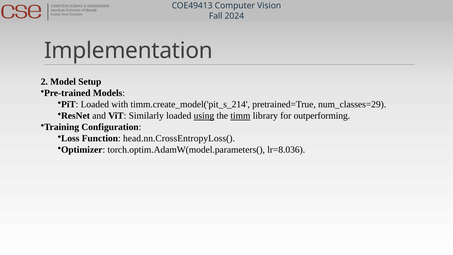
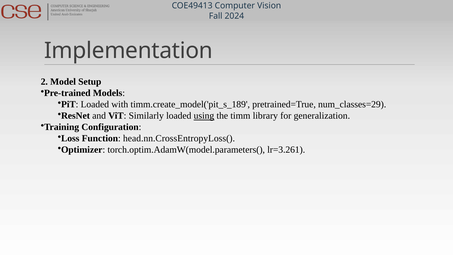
timm.create_model('pit_s_214: timm.create_model('pit_s_214 -> timm.create_model('pit_s_189 (190, 104)
timm underline: present -> none (240, 116)
outperforming: outperforming -> generalization (322, 116)
lr=8.036: lr=8.036 -> lr=3.261 (286, 150)
